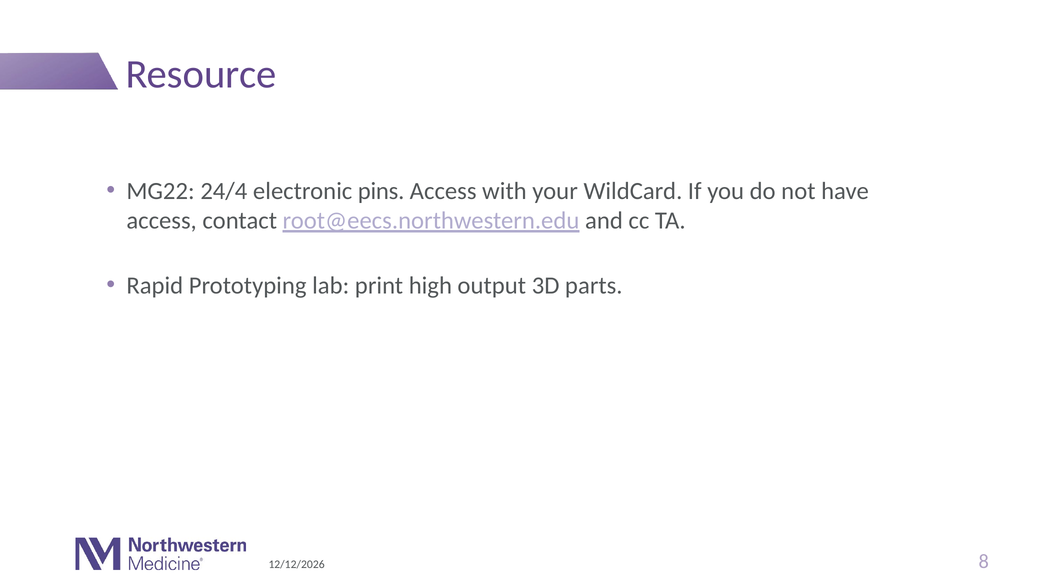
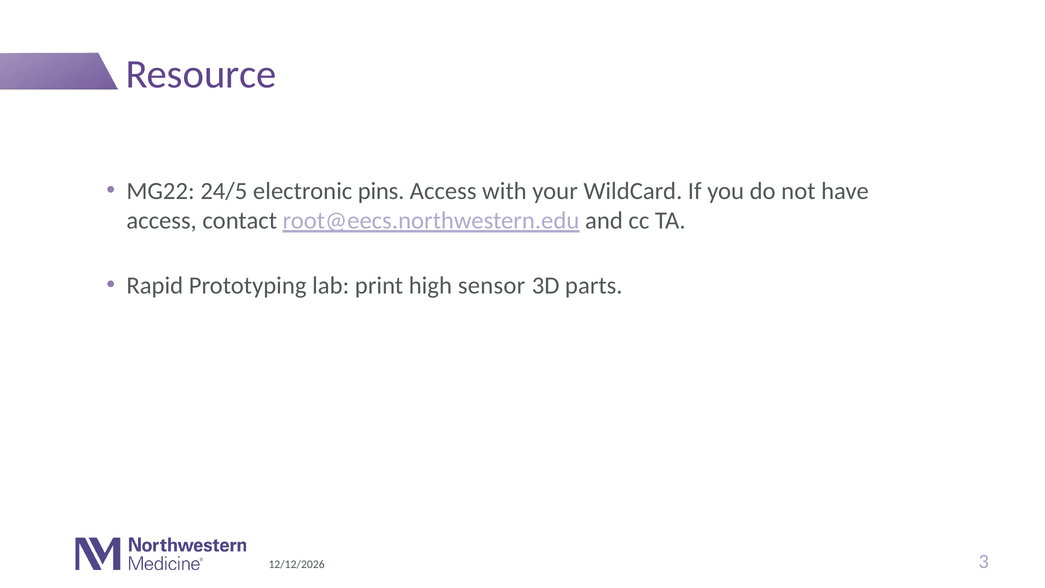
24/4: 24/4 -> 24/5 (224, 191)
output: output -> sensor (492, 285)
8: 8 -> 3 (984, 562)
